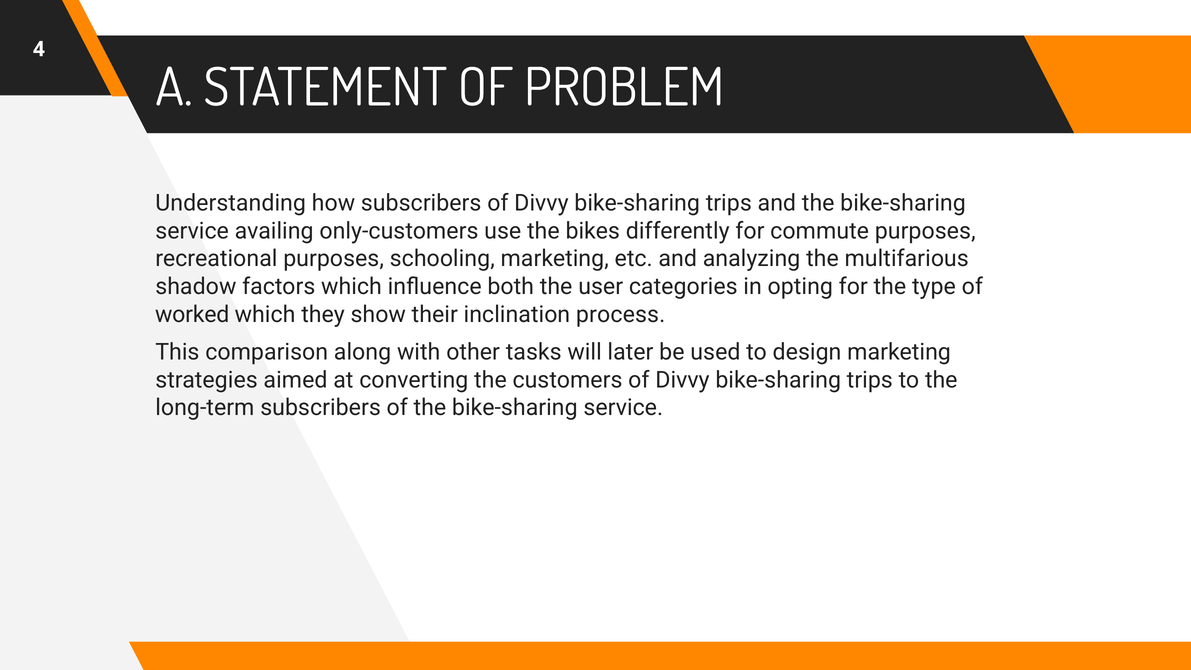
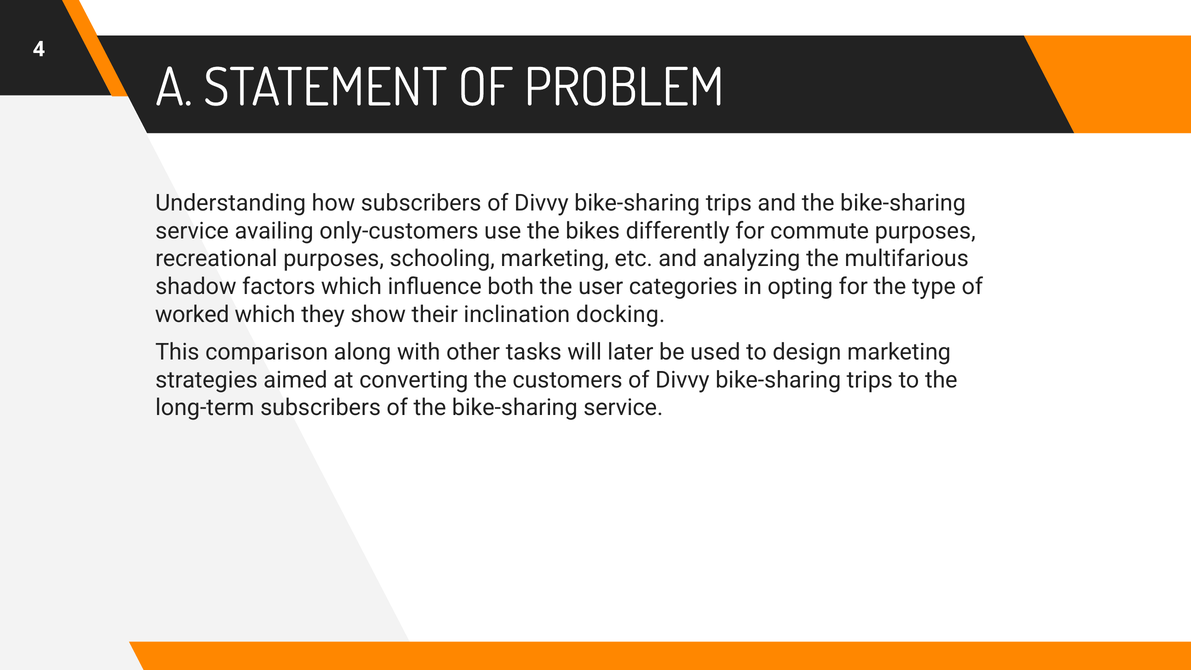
process: process -> docking (621, 314)
